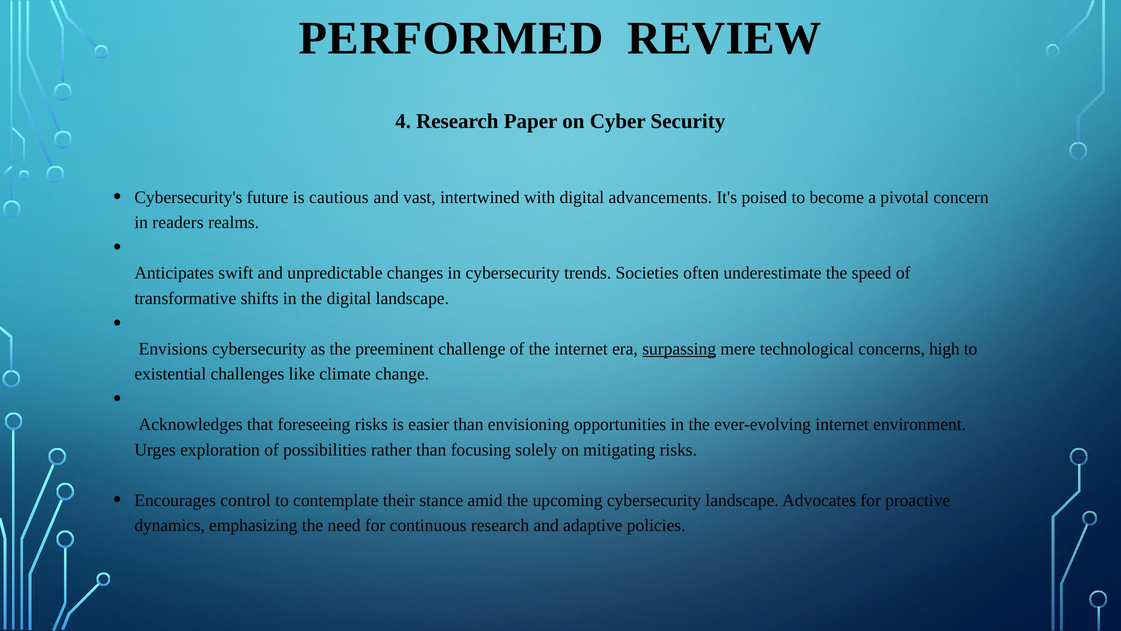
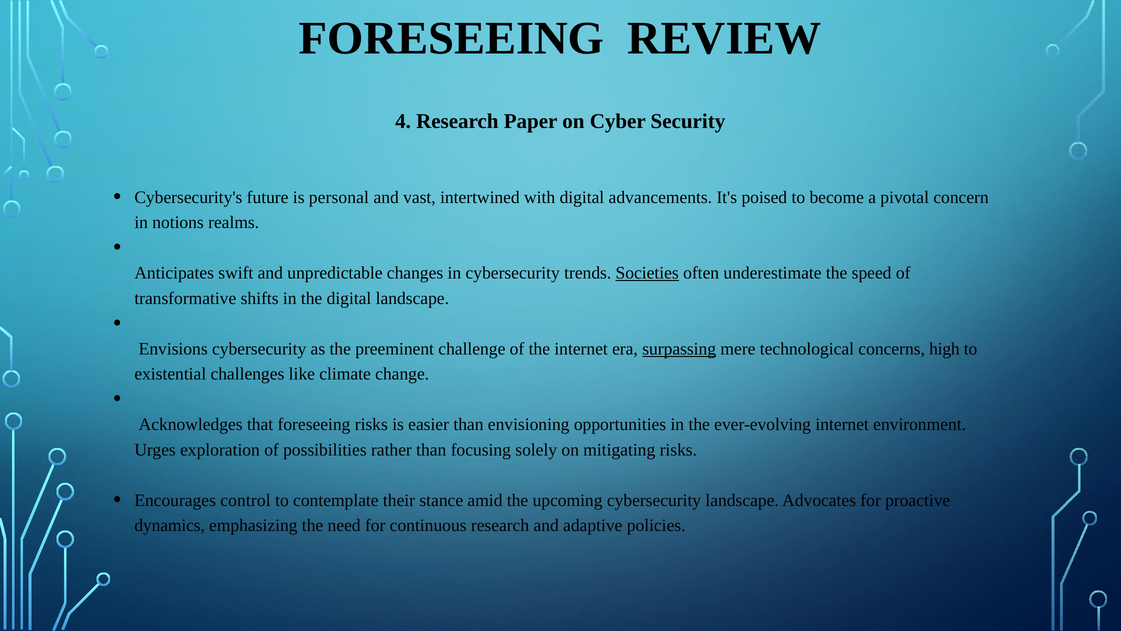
PERFORMED: PERFORMED -> FORESEEING (451, 38)
cautious: cautious -> personal (339, 197)
readers: readers -> notions (178, 222)
Societies underline: none -> present (647, 273)
